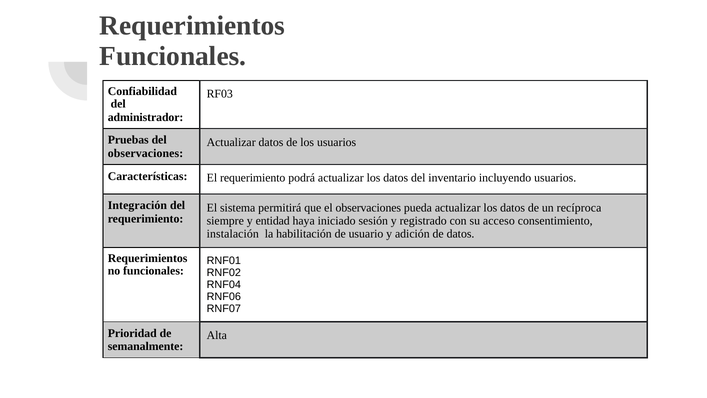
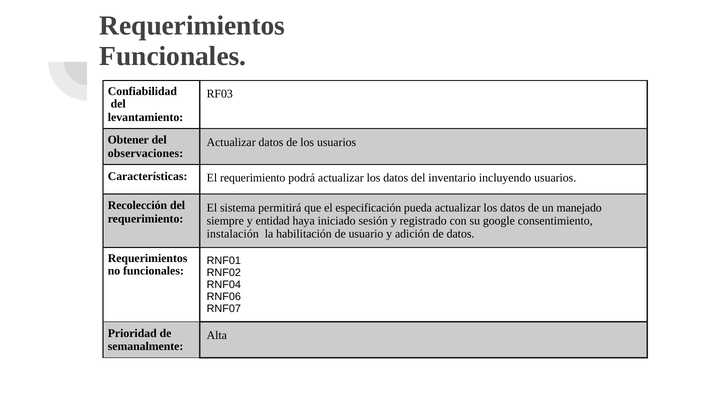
administrador: administrador -> levantamiento (146, 117)
Pruebas: Pruebas -> Obtener (128, 140)
Integración: Integración -> Recolección (137, 205)
el observaciones: observaciones -> especificación (368, 208)
recíproca: recíproca -> manejado (579, 208)
acceso: acceso -> google (499, 221)
